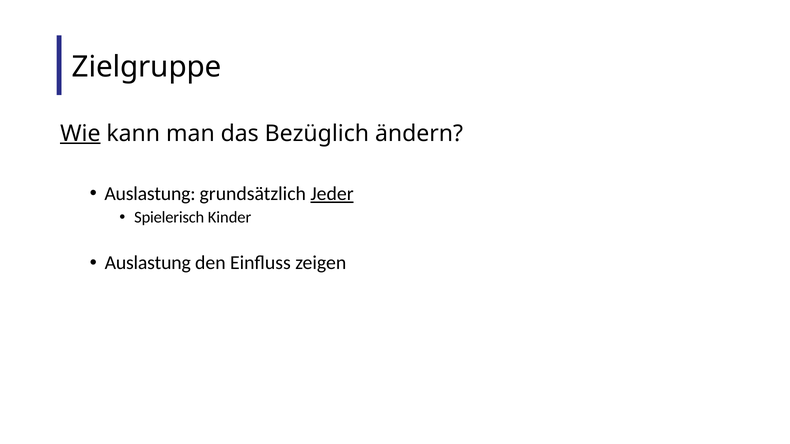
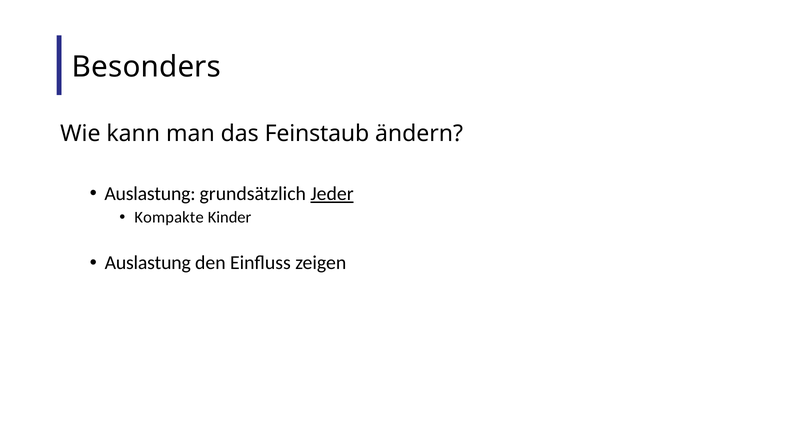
Zielgruppe: Zielgruppe -> Besonders (147, 67)
Wie underline: present -> none (80, 134)
Bezüglich: Bezüglich -> Feinstaub (317, 134)
Spielerisch: Spielerisch -> Kompakte (169, 218)
